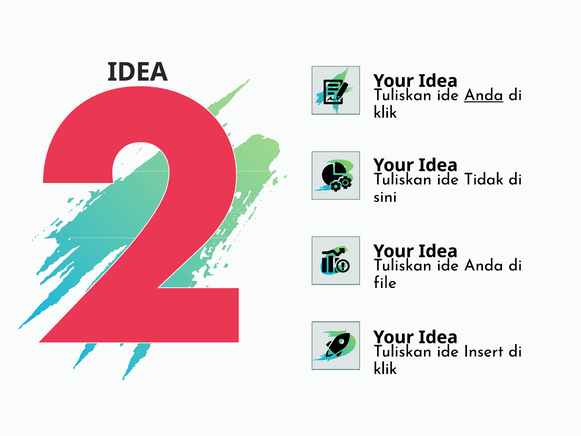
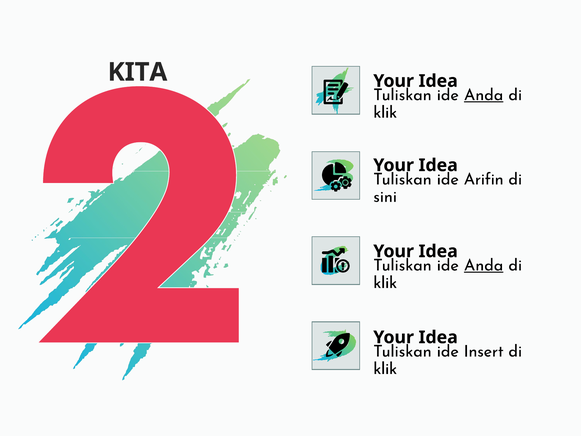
IDEA: IDEA -> KITA (137, 72)
Tidak: Tidak -> Arifin (484, 179)
Anda underline: none -> present (484, 265)
file: file -> klik (385, 282)
